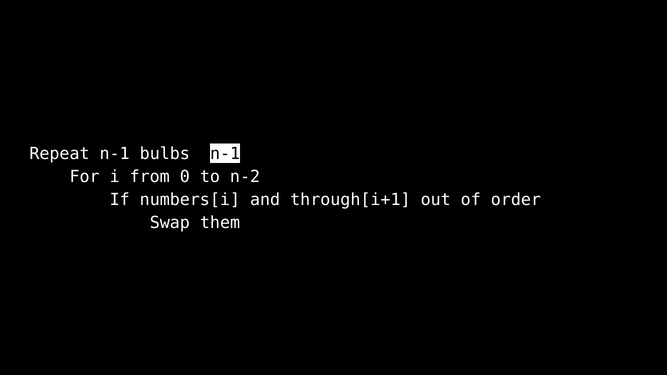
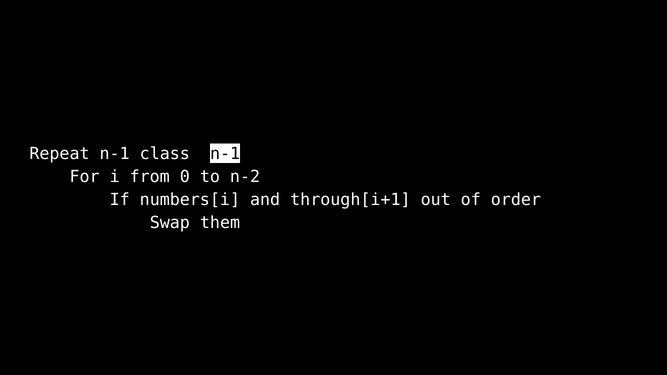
bulbs: bulbs -> class (165, 154)
